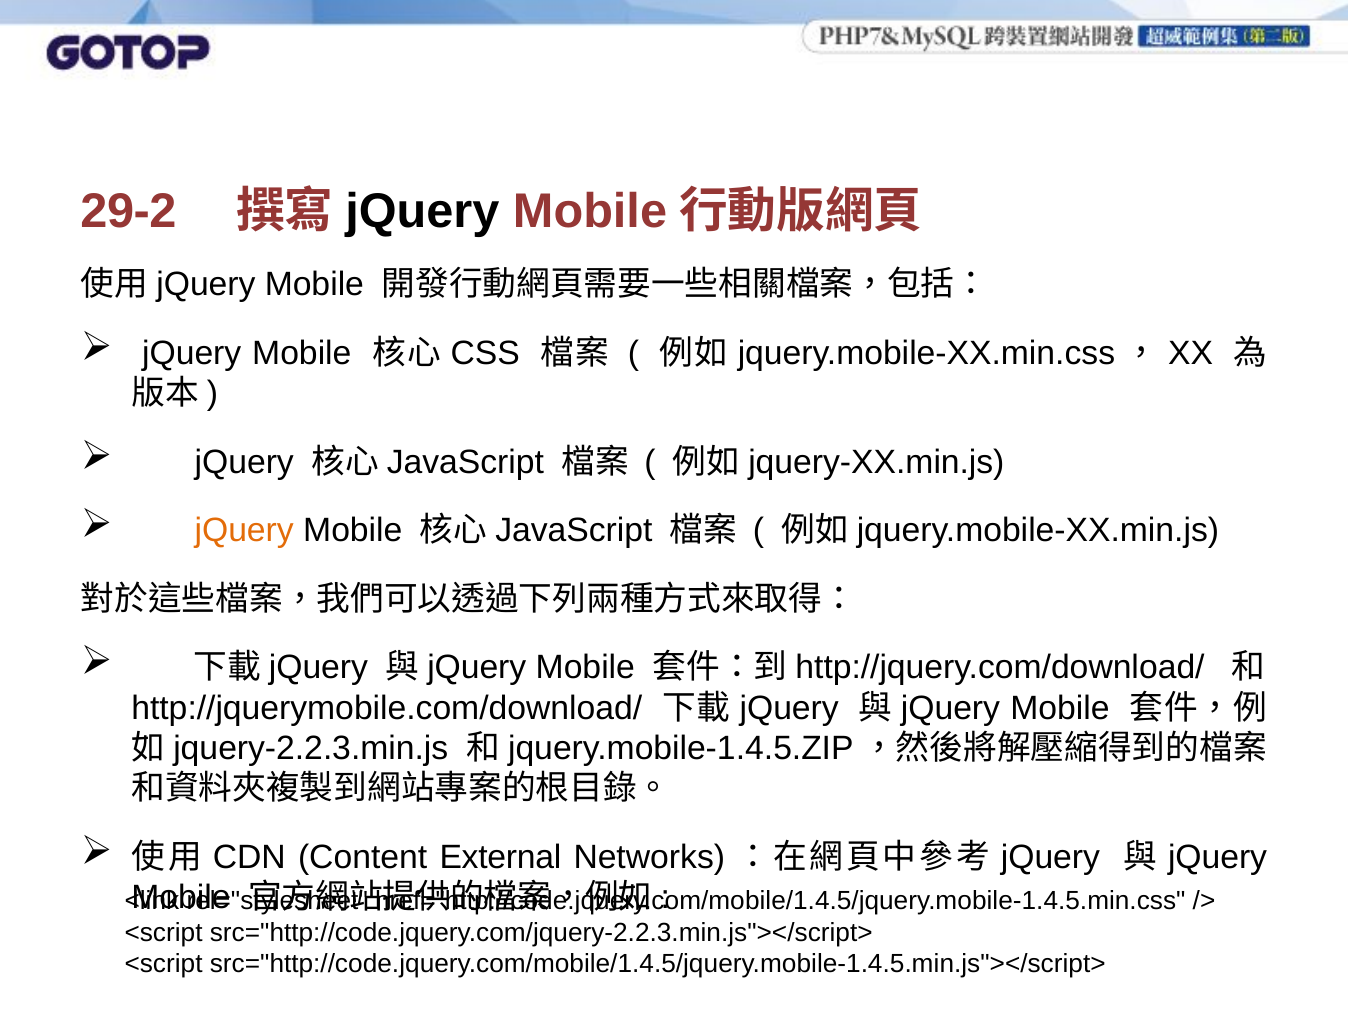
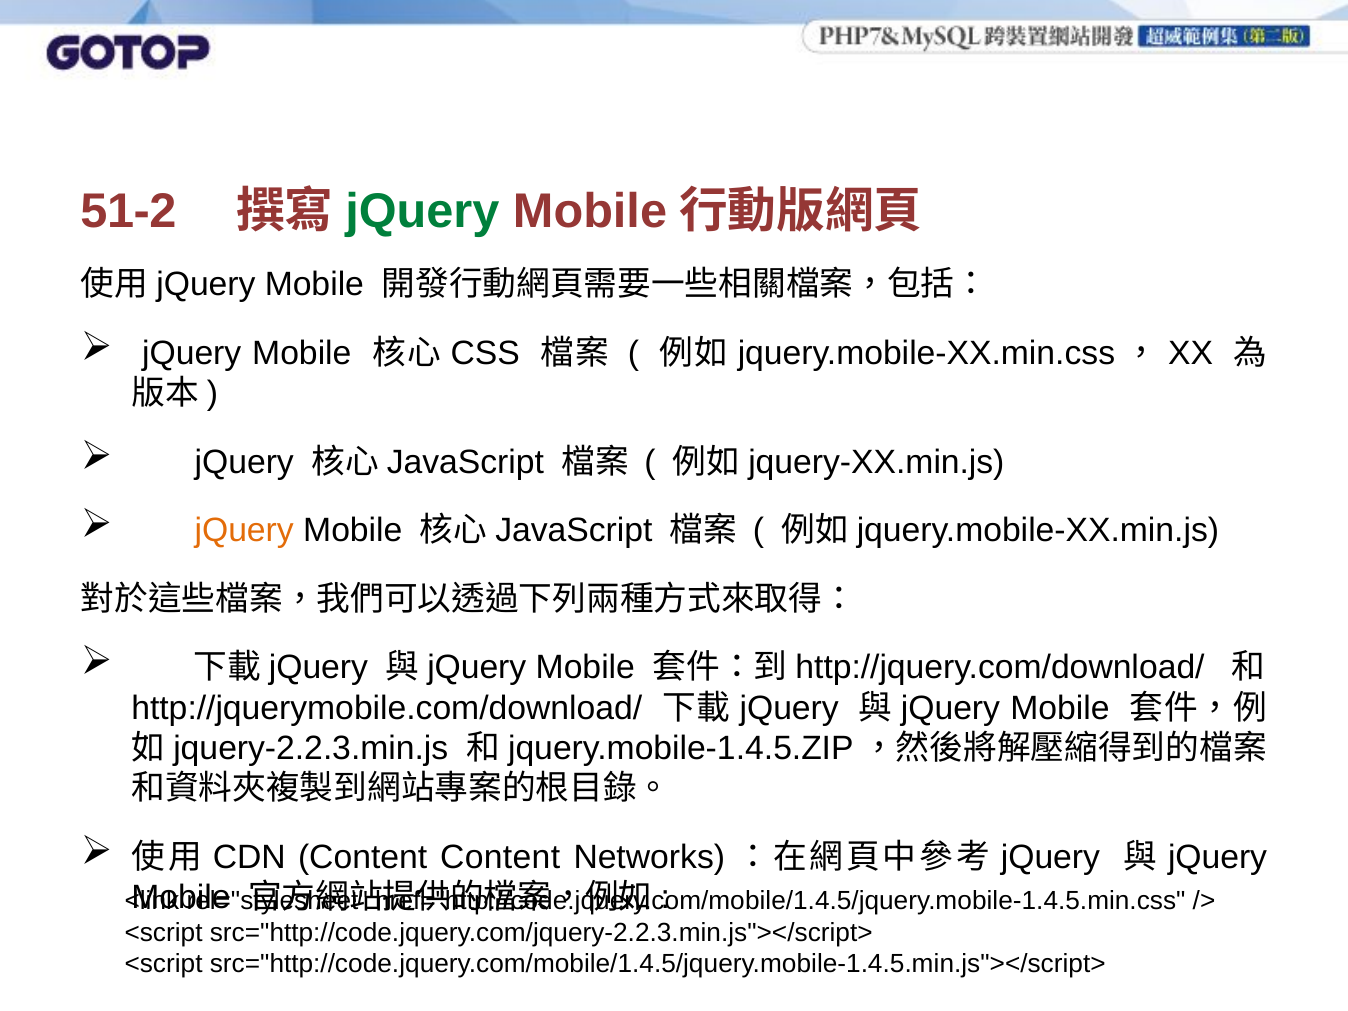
29-2: 29-2 -> 51-2 (128, 212)
jQuery colour: black -> green (422, 212)
Content External: External -> Content (500, 857)
